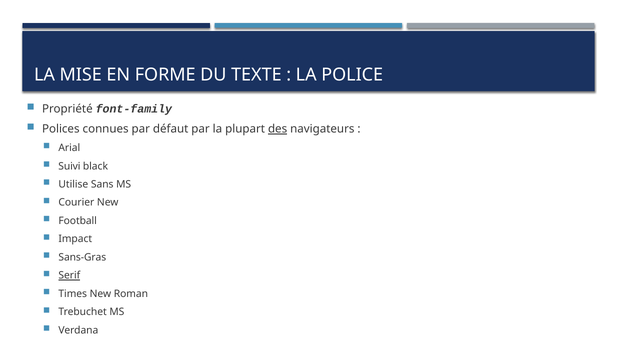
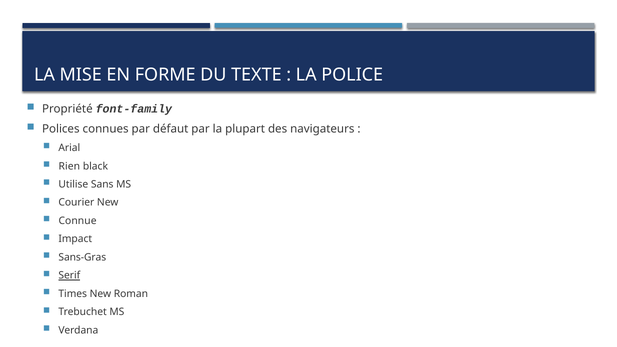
des underline: present -> none (278, 129)
Suivi: Suivi -> Rien (69, 166)
Football: Football -> Connue (78, 221)
